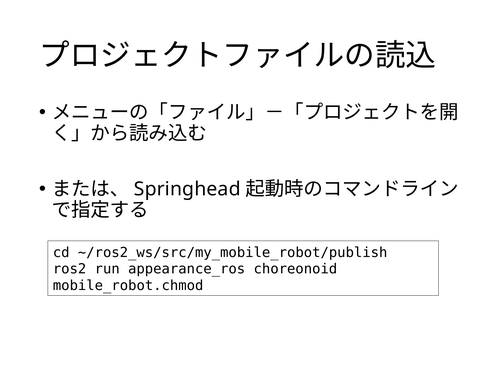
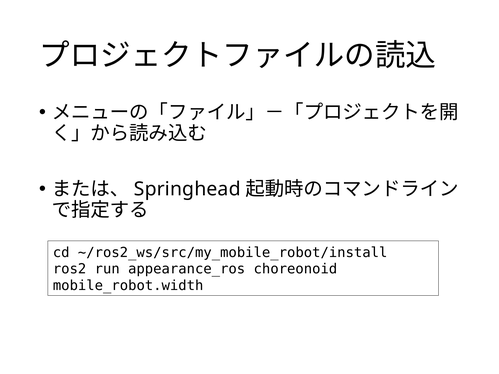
~/ros2_ws/src/my_mobile_robot/publish: ~/ros2_ws/src/my_mobile_robot/publish -> ~/ros2_ws/src/my_mobile_robot/install (233, 253)
mobile_robot.chmod: mobile_robot.chmod -> mobile_robot.width (128, 286)
